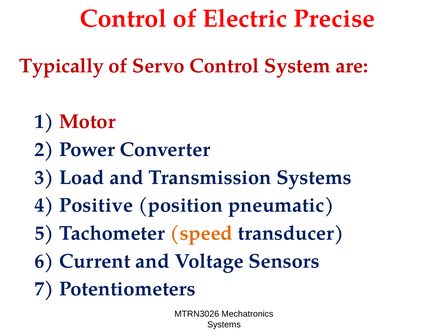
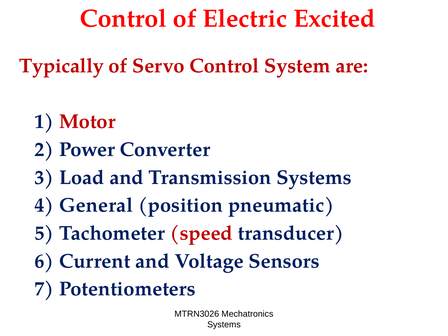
Precise: Precise -> Excited (334, 19)
Positive: Positive -> General (96, 205)
speed colour: orange -> red (201, 233)
